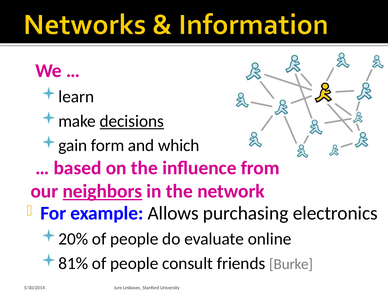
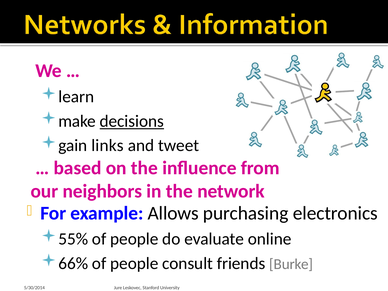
form: form -> links (107, 145)
which: which -> tweet (179, 145)
neighbors underline: present -> none (102, 191)
20%: 20% -> 55% (73, 239)
81%: 81% -> 66% (73, 263)
